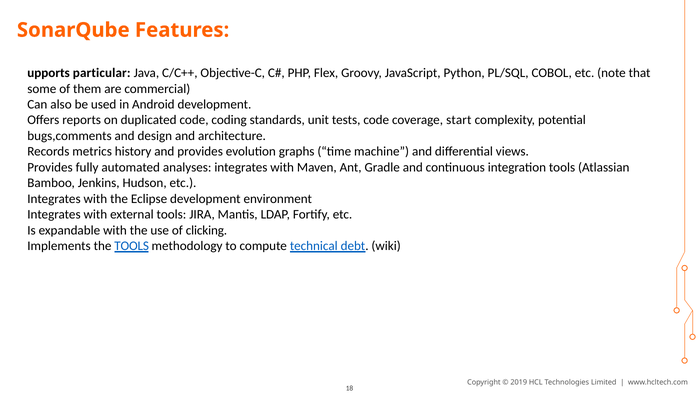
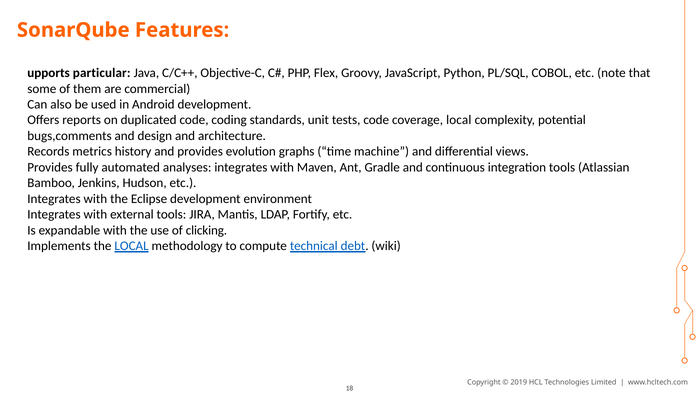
coverage start: start -> local (459, 120)
the TOOLS: TOOLS -> LOCAL (132, 246)
